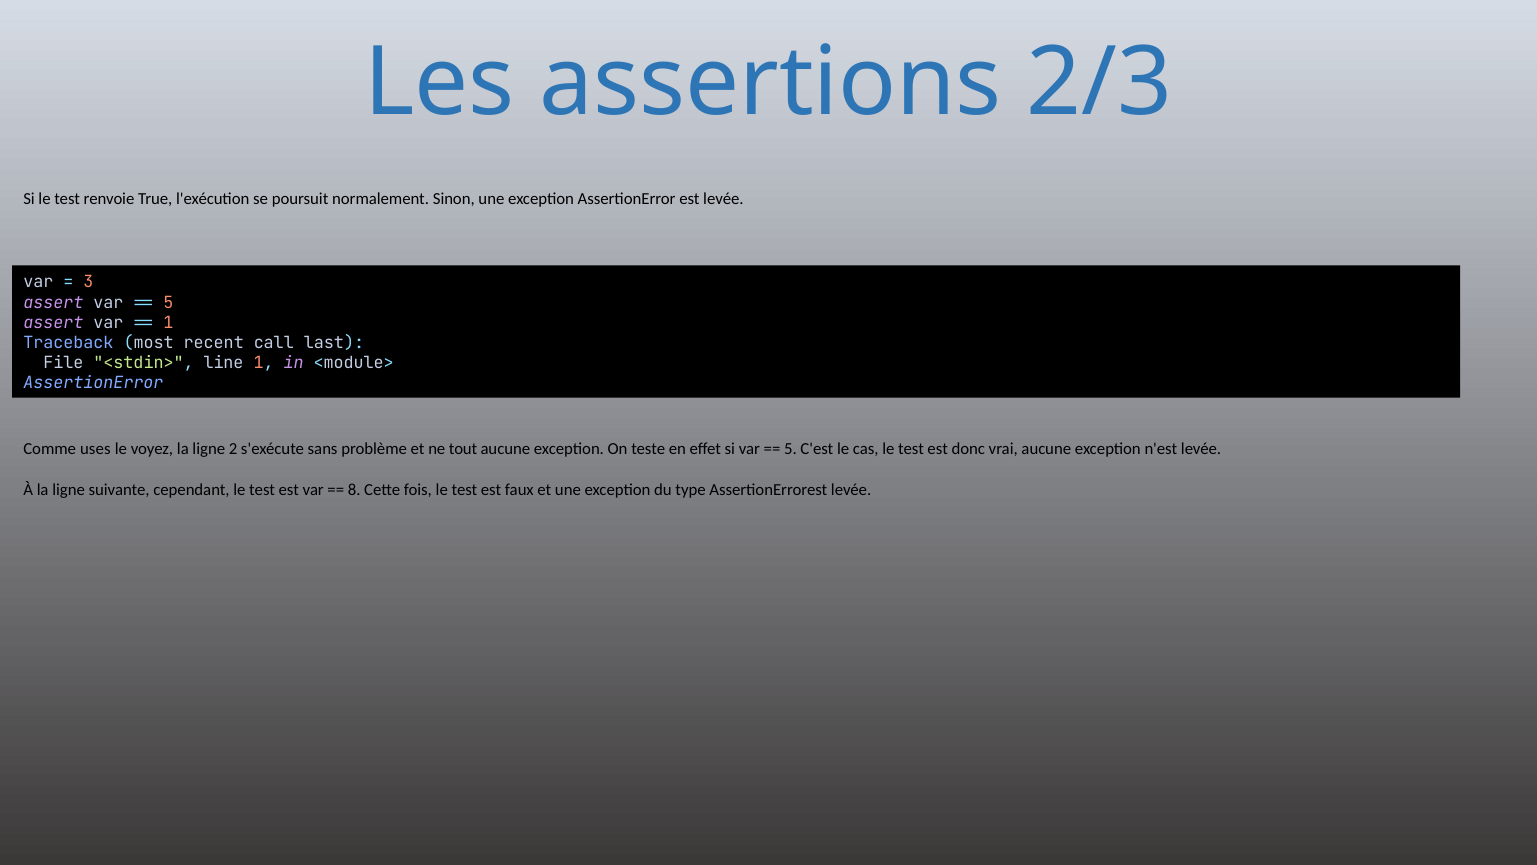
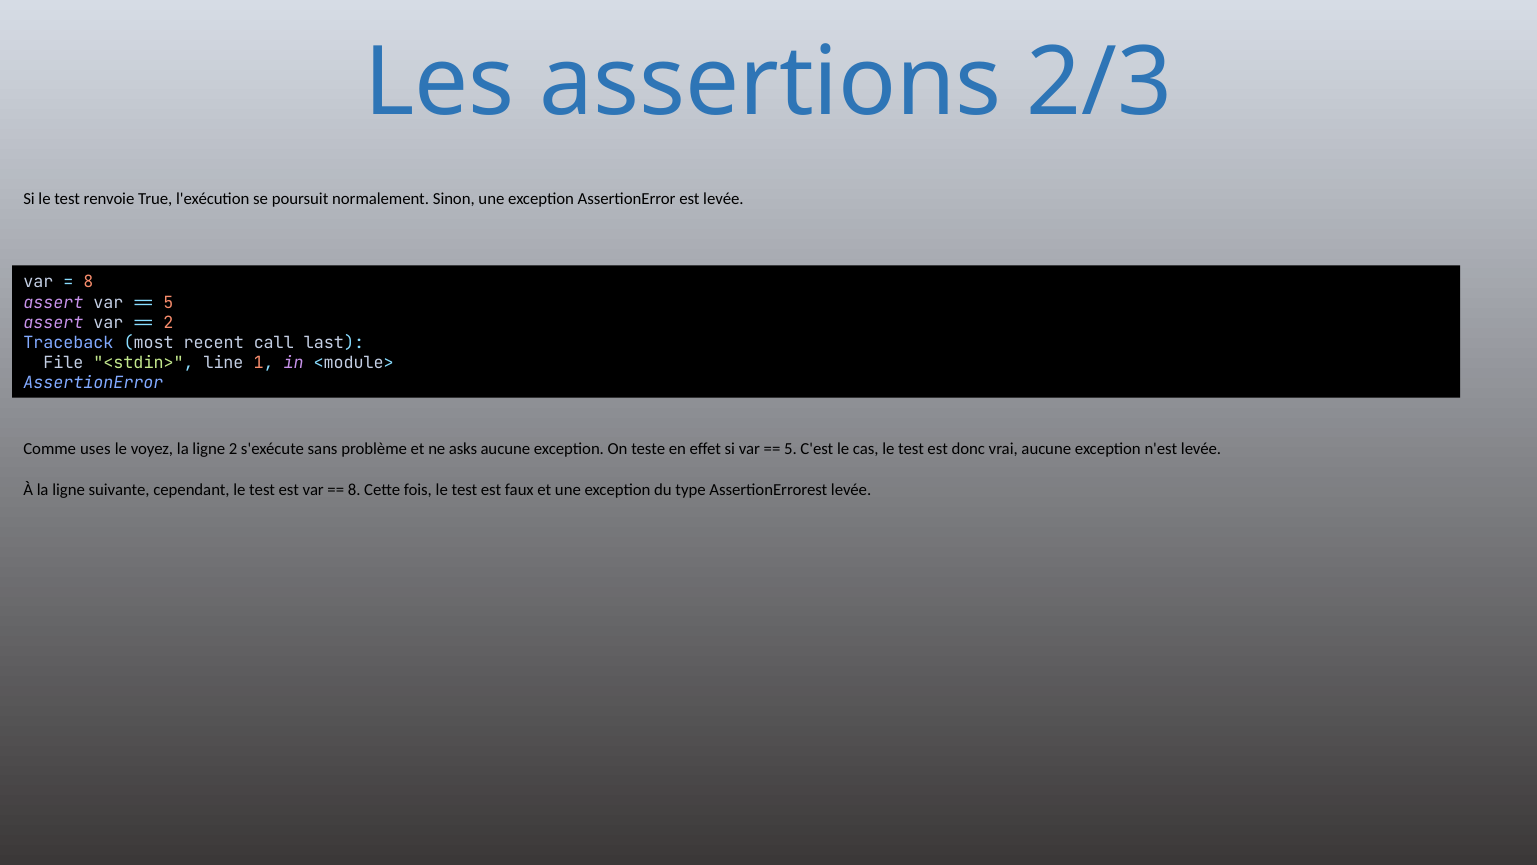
3: 3 -> 8 (88, 282)
1: 1 -> 2 (168, 322)
tout: tout -> asks (463, 449)
